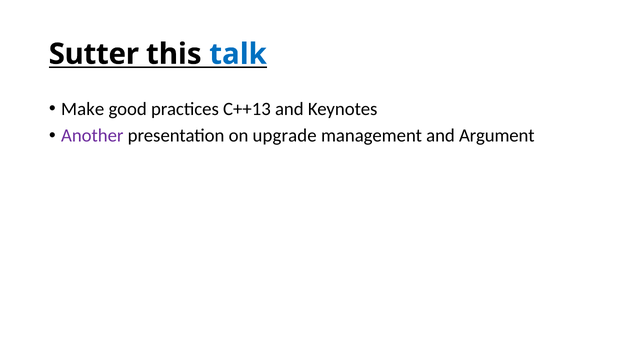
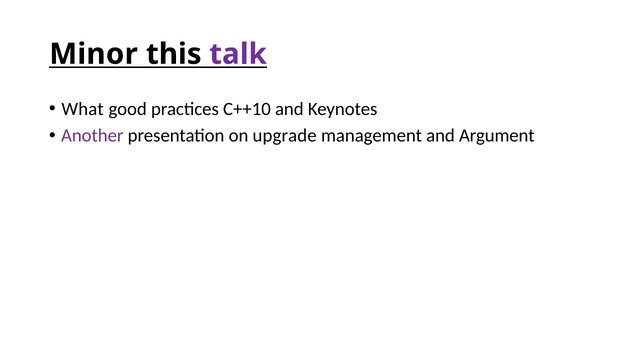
Sutter: Sutter -> Minor (94, 54)
talk colour: blue -> purple (238, 54)
Make: Make -> What (83, 109)
C++13: C++13 -> C++10 (247, 109)
